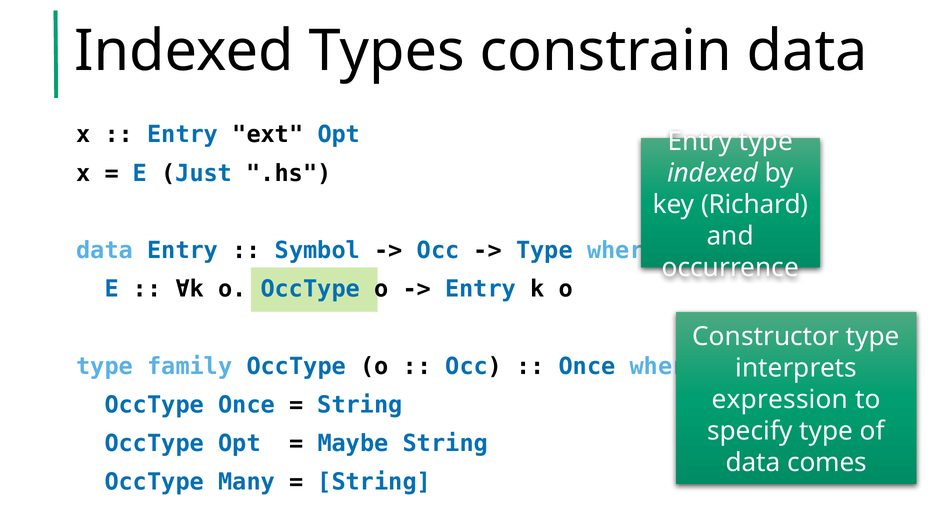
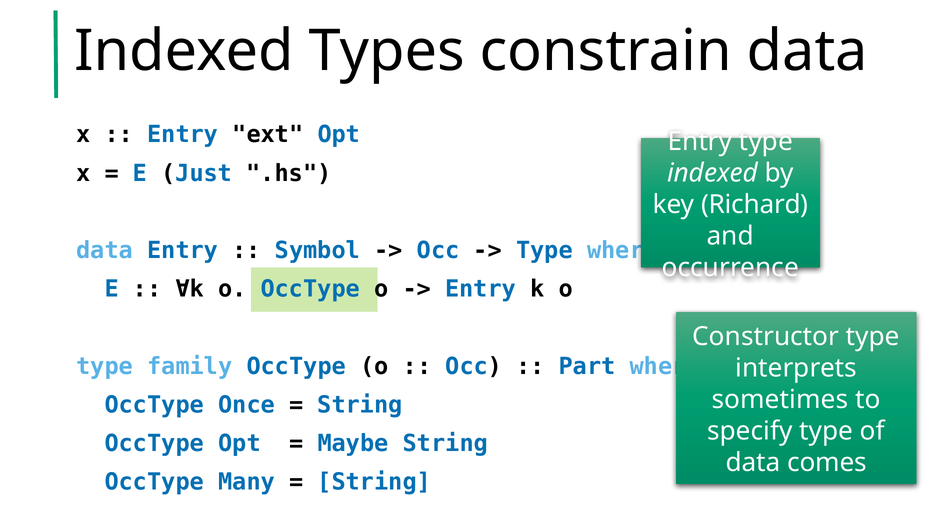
Once: Once -> Part (587, 366)
expression: expression -> sometimes (780, 400)
